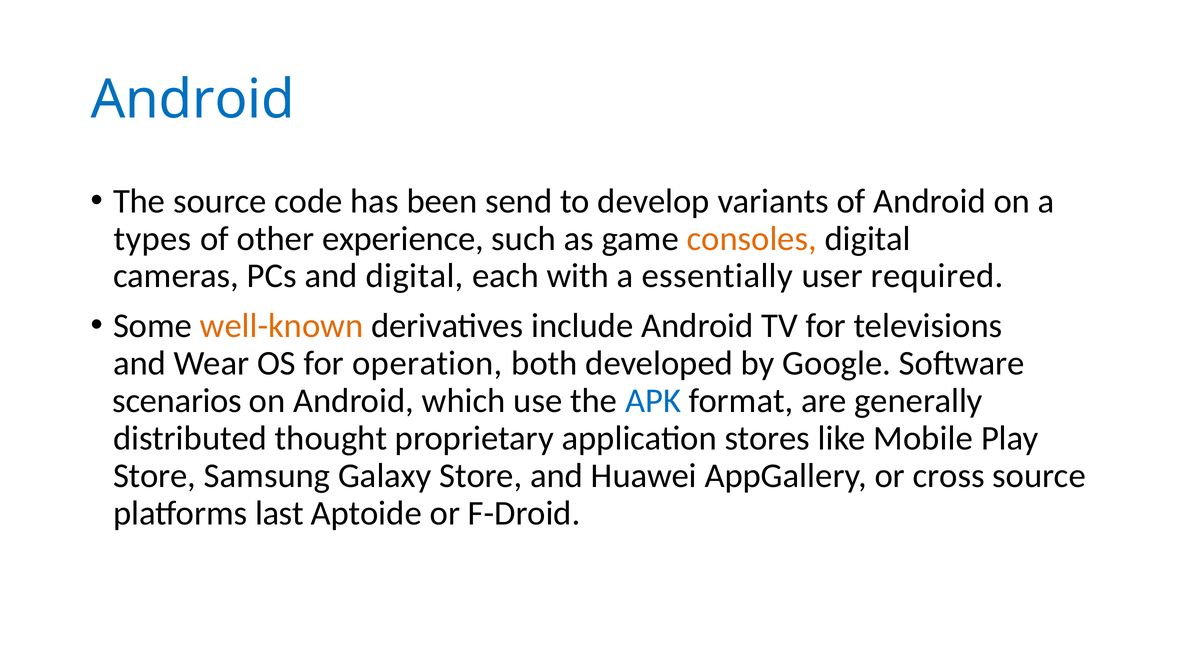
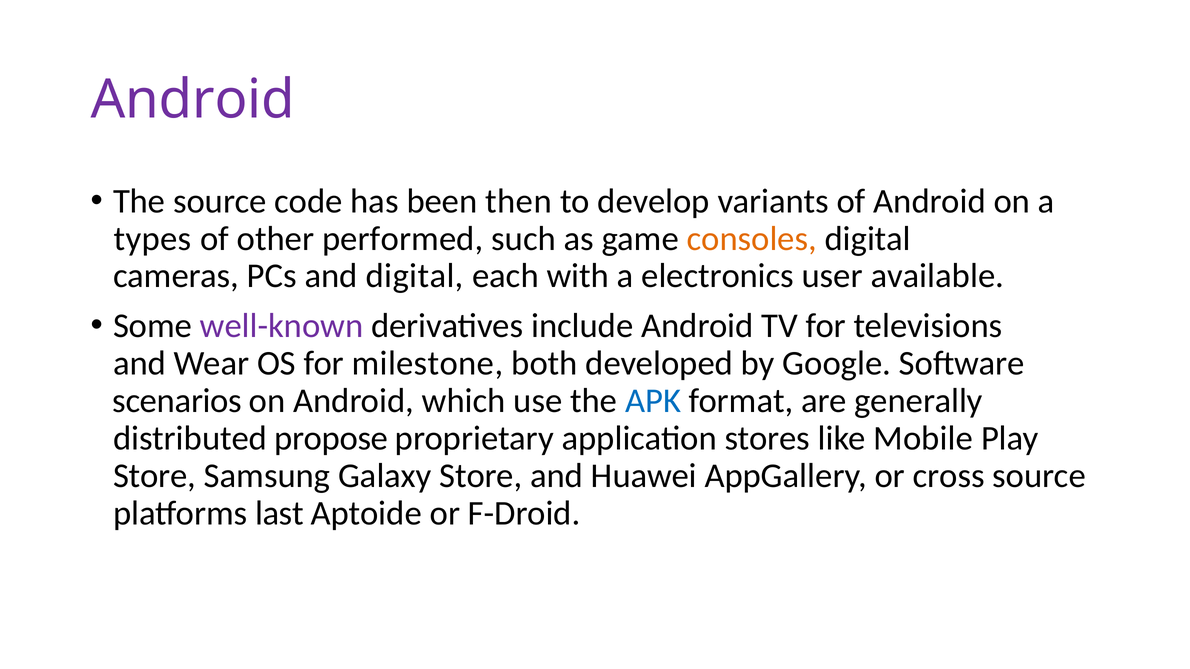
Android colour: blue -> purple (193, 100)
send: send -> then (519, 201)
experience: experience -> performed (403, 239)
essentially: essentially -> electronics (718, 276)
required: required -> available (937, 276)
well-known colour: orange -> purple (282, 326)
operation: operation -> milestone (427, 364)
thought: thought -> propose (331, 439)
